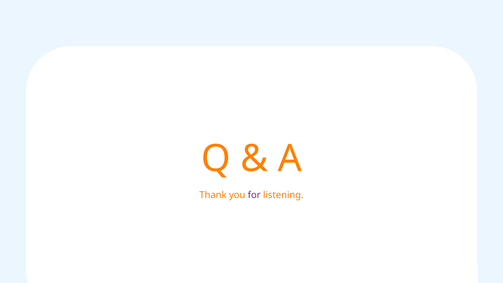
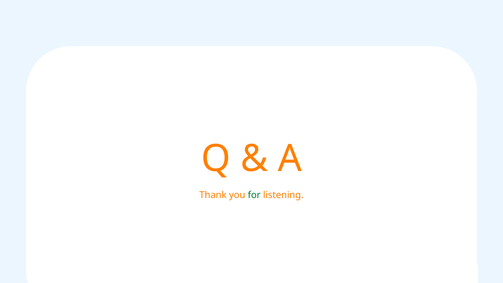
for colour: purple -> green (254, 195)
